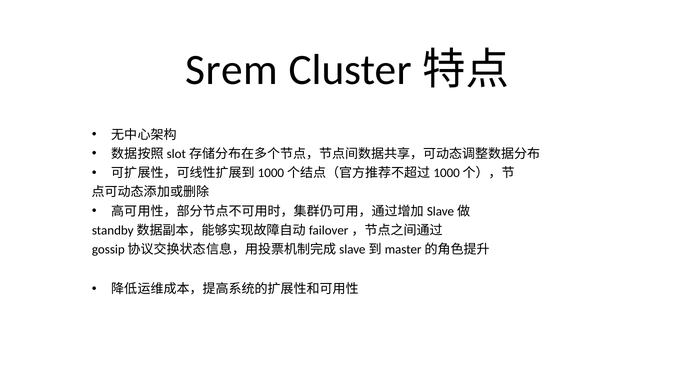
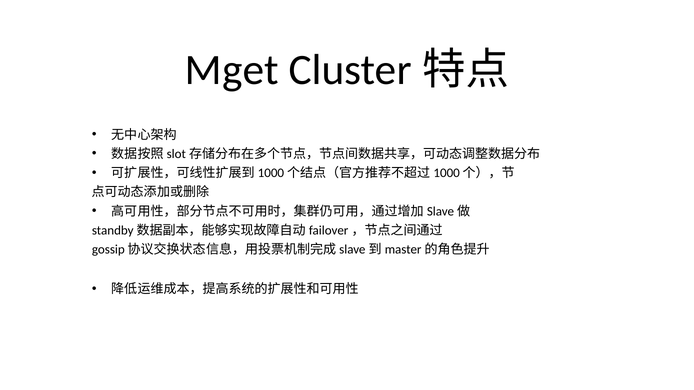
Srem: Srem -> Mget (232, 70)
